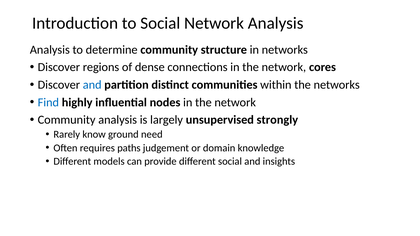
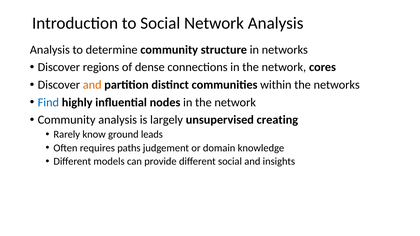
and colour: blue -> orange (92, 85)
strongly: strongly -> creating (277, 120)
need: need -> leads (152, 135)
